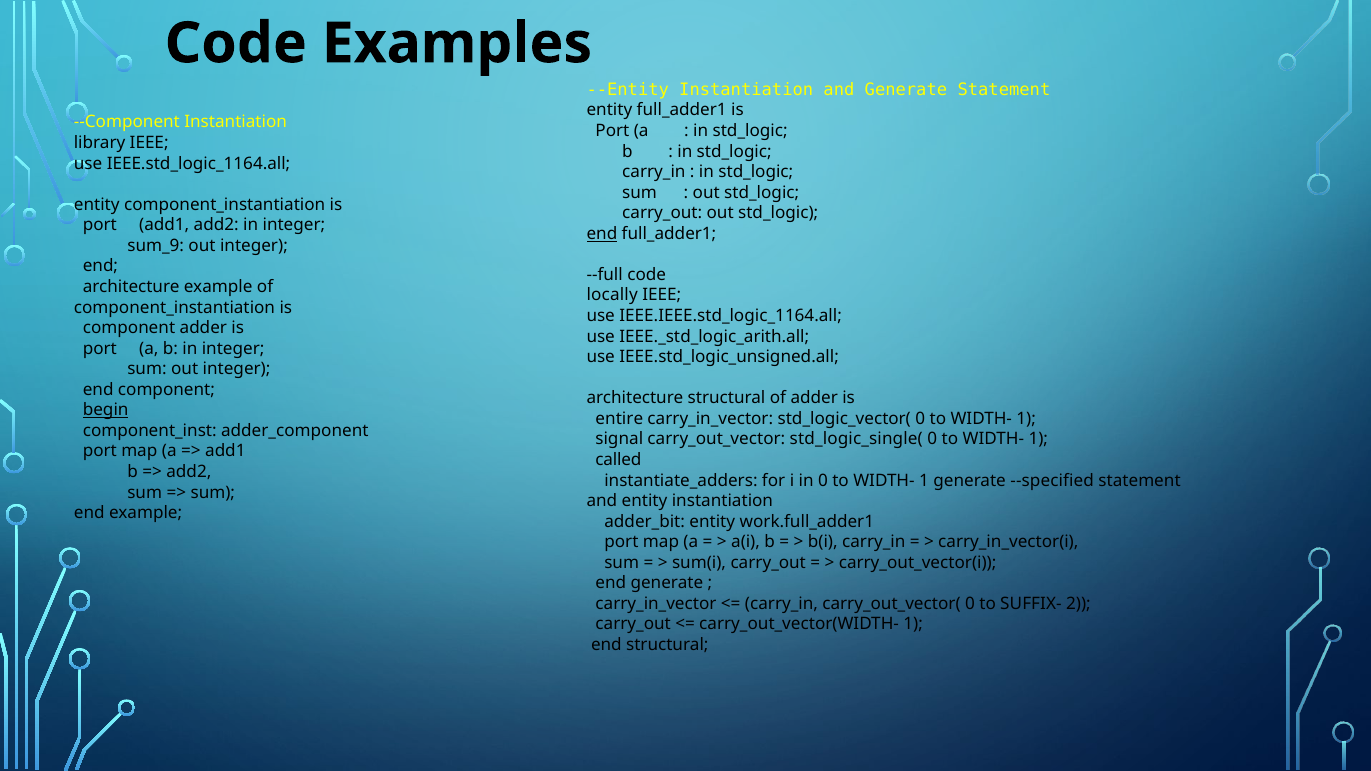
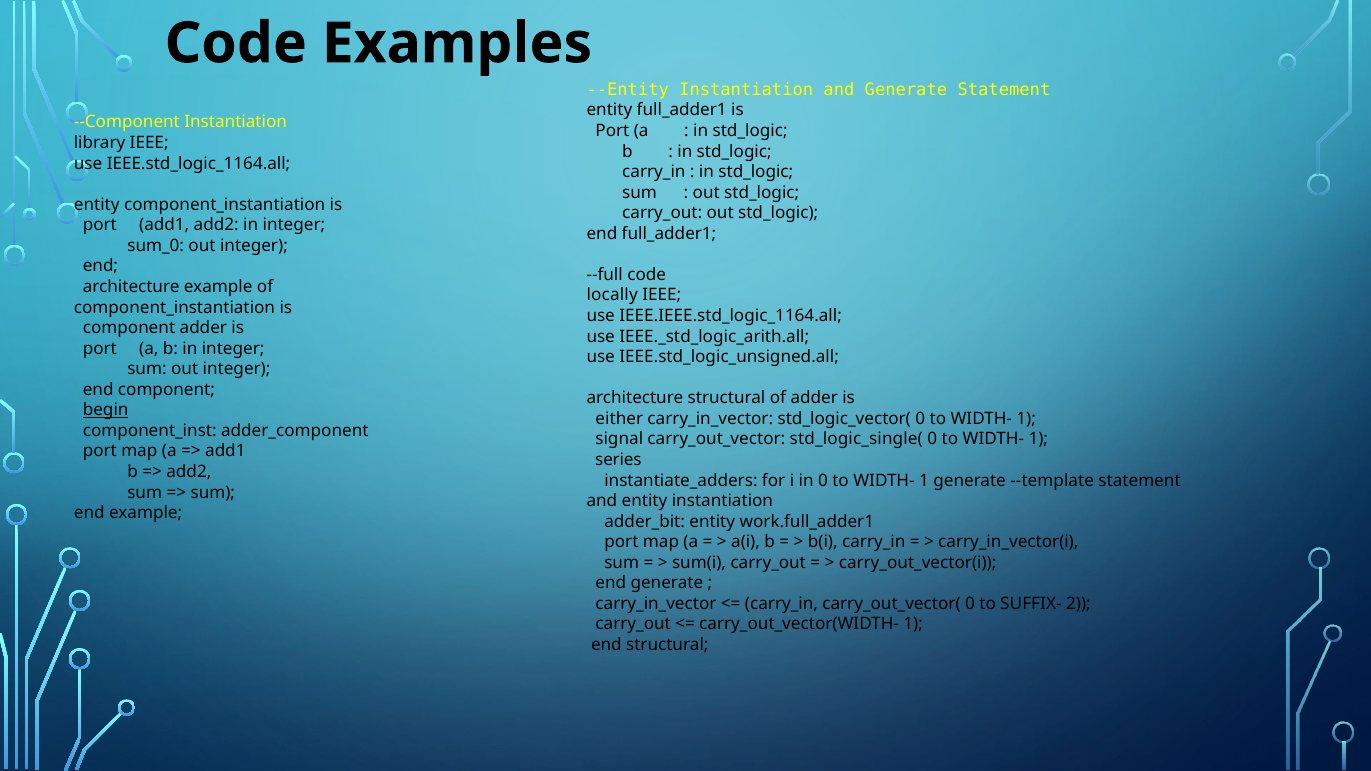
end underline: present -> none (602, 234)
sum_9: sum_9 -> sum_0 (156, 246)
entire: entire -> either (619, 419)
called: called -> series (618, 460)
--specified: --specified -> --template (1052, 480)
